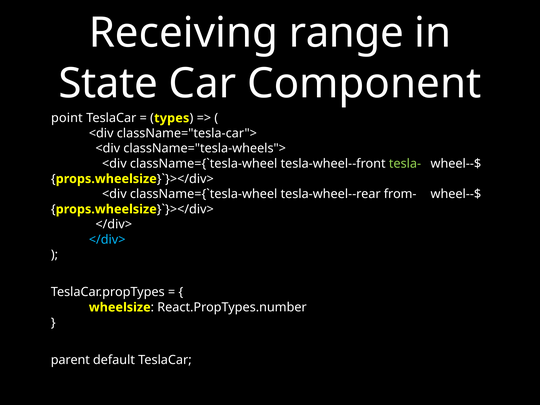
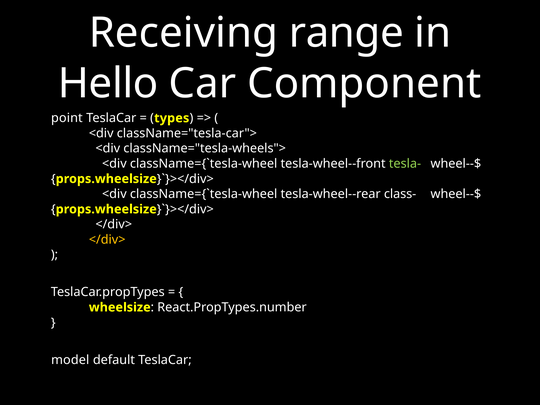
State: State -> Hello (108, 84)
from-: from- -> class- (400, 194)
</div> colour: light blue -> yellow (107, 240)
parent: parent -> model (70, 360)
